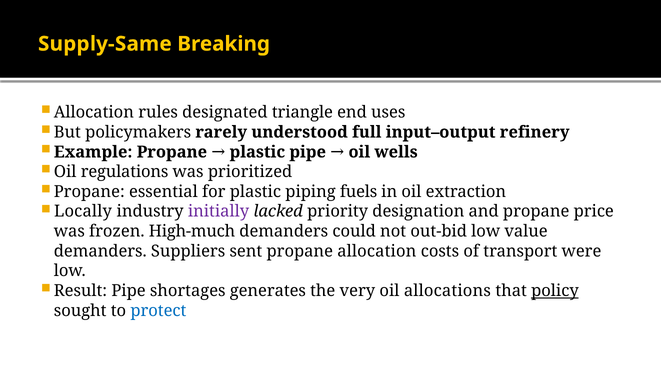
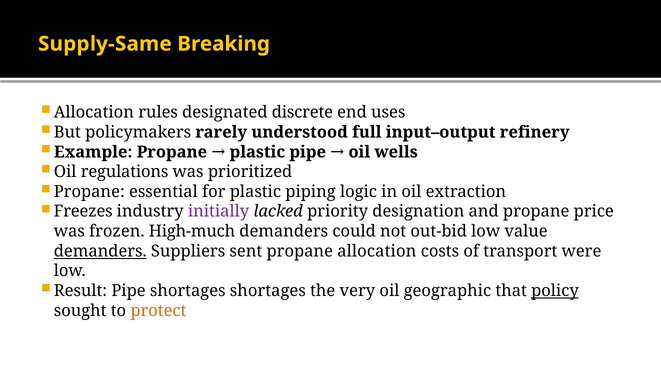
triangle: triangle -> discrete (302, 112)
fuels: fuels -> logic (358, 192)
Locally: Locally -> Freezes (83, 211)
demanders underline: none -> present (100, 251)
shortages generates: generates -> shortages (268, 291)
allocations: allocations -> geographic (447, 291)
protect colour: blue -> orange (158, 311)
